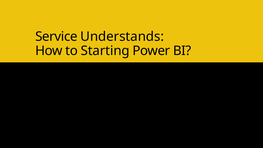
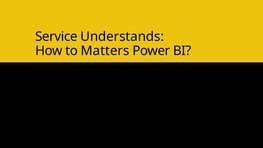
Starting: Starting -> Matters (105, 51)
